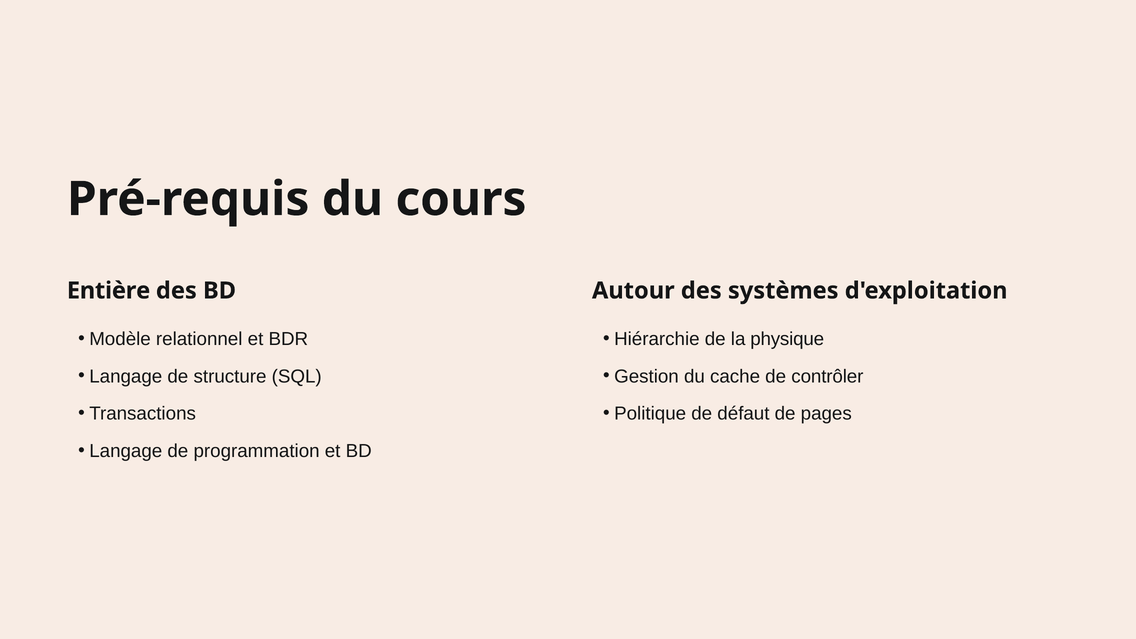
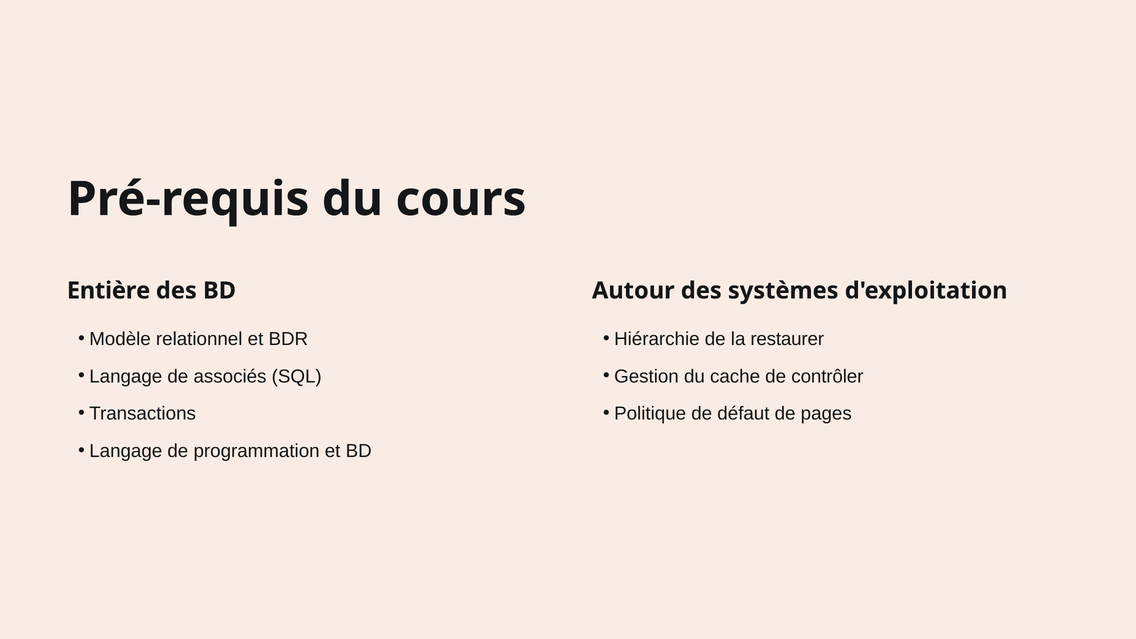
physique: physique -> restaurer (787, 339)
structure: structure -> associés (230, 376)
